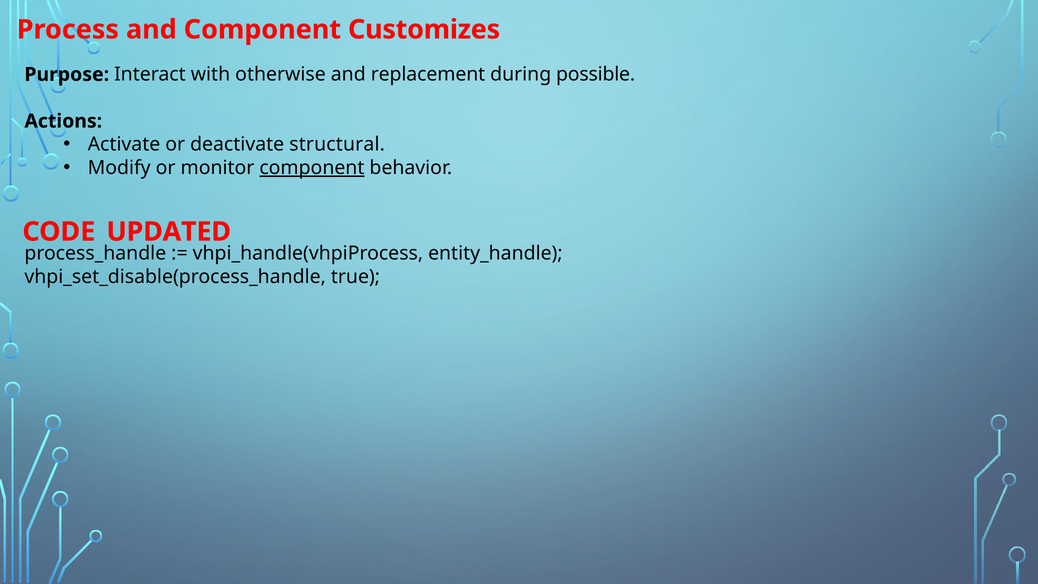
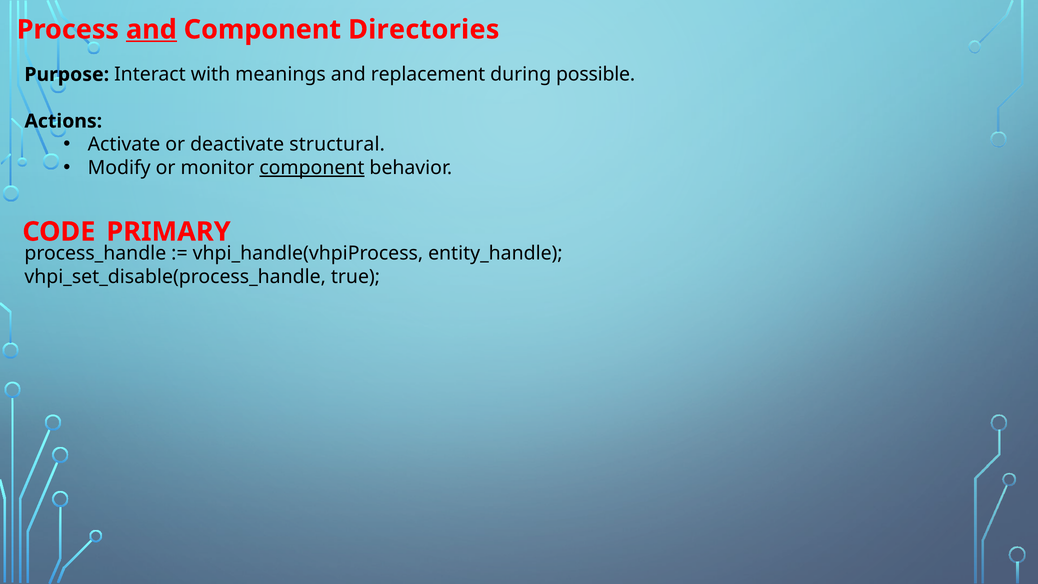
and underline: none -> present (151, 30)
Customizes: Customizes -> Directories (424, 30)
otherwise: otherwise -> meanings (281, 74)
UPDATED: UPDATED -> PRIMARY (169, 232)
